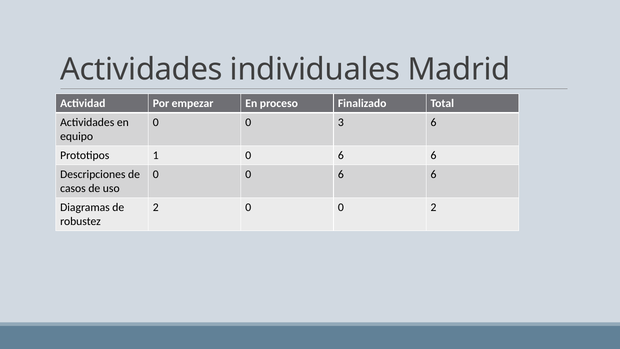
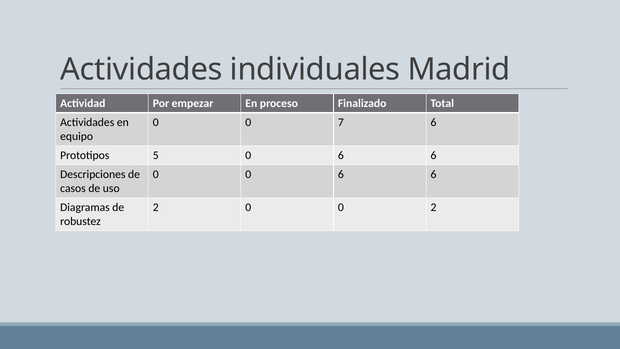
3: 3 -> 7 (341, 122)
1: 1 -> 5 (156, 155)
